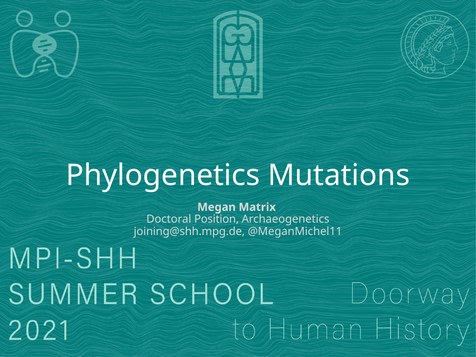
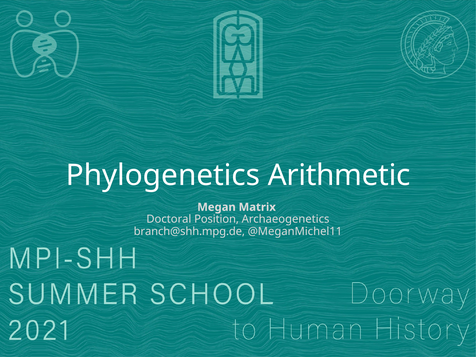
Mutations: Mutations -> Arithmetic (339, 175)
joining@shh.mpg.de: joining@shh.mpg.de -> branch@shh.mpg.de (189, 231)
